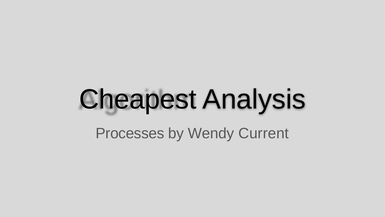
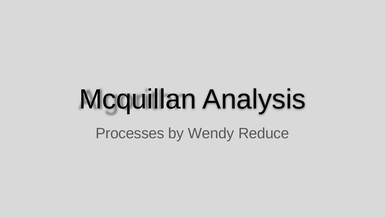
Cheapest: Cheapest -> Mcquillan (138, 99)
Current: Current -> Reduce (264, 133)
